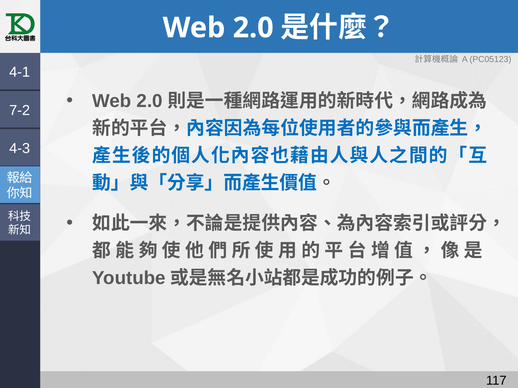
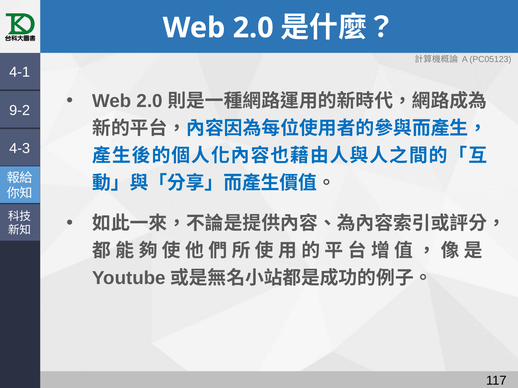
7-2: 7-2 -> 9-2 (20, 110)
